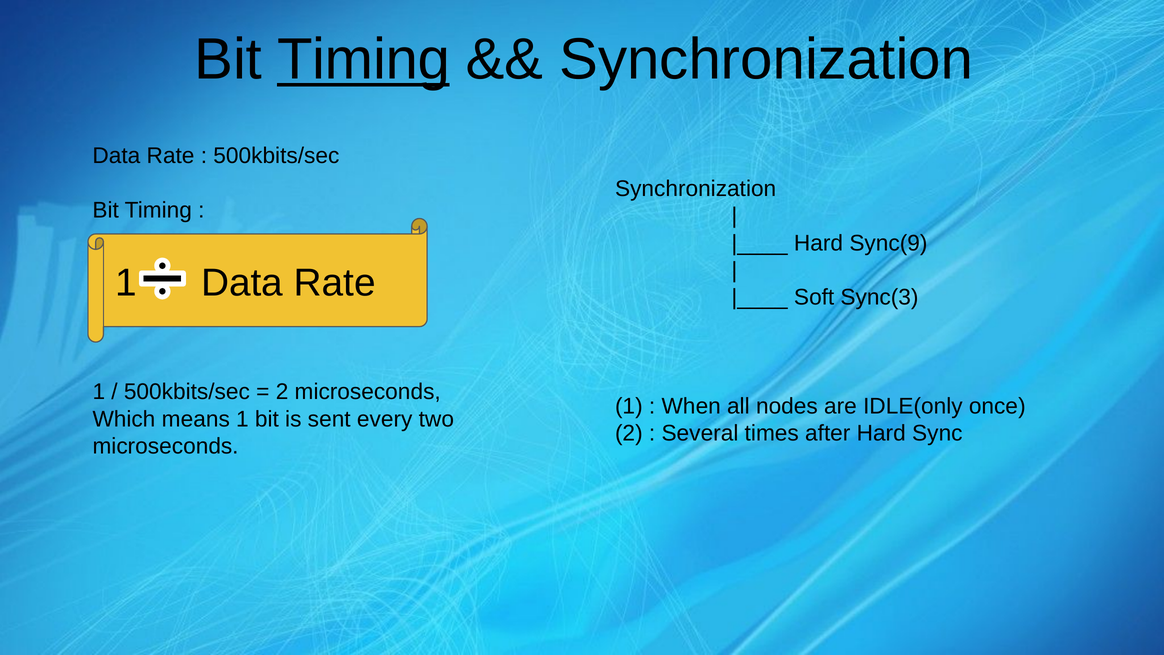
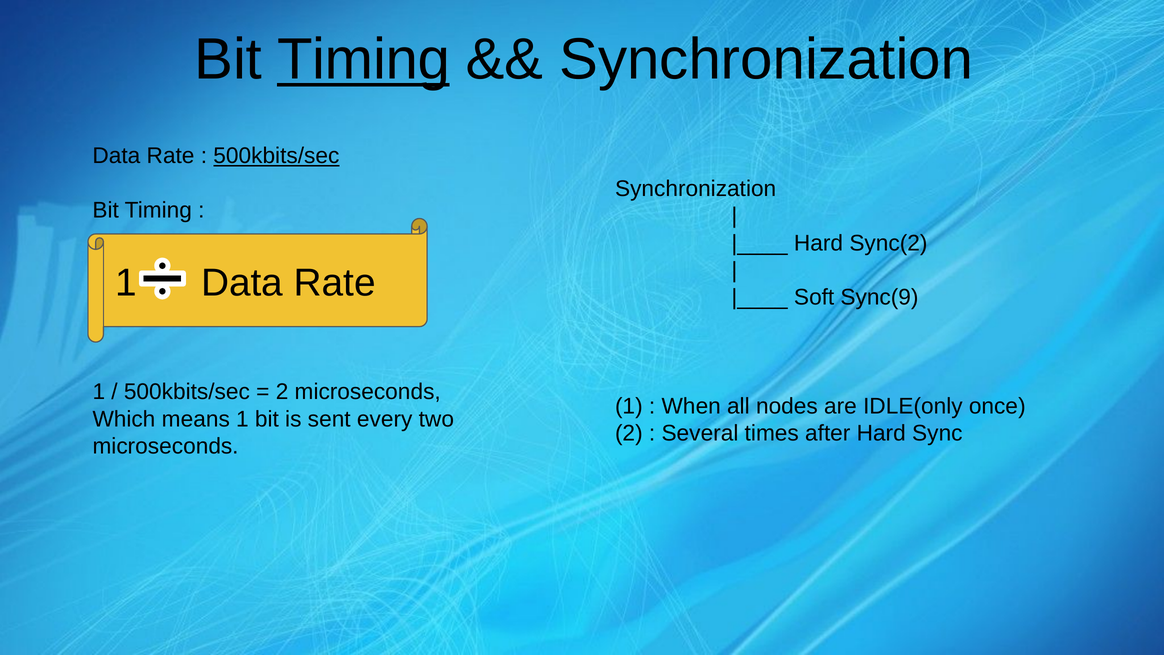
500kbits/sec underline: none -> present (276, 156)
Sync(9: Sync(9 -> Sync(2 (888, 243)
Sync(3: Sync(3 -> Sync(9 (879, 297)
